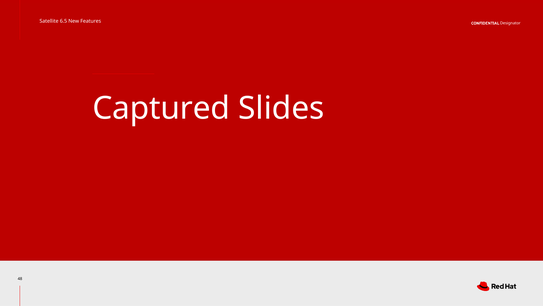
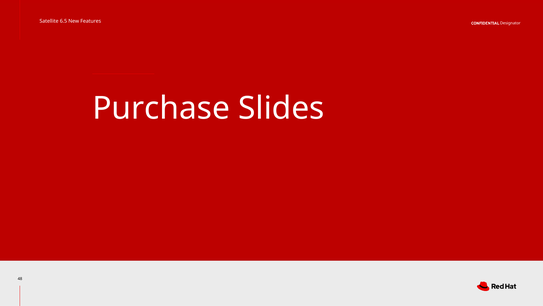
Captured: Captured -> Purchase (161, 108)
